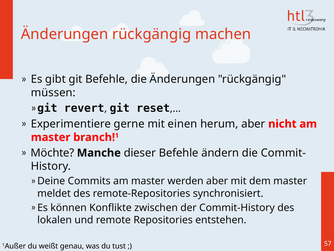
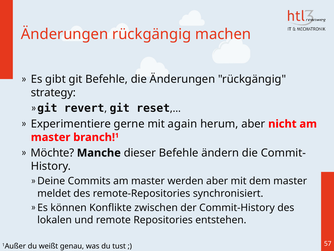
müssen: müssen -> strategy (53, 93)
einen: einen -> again (183, 124)
